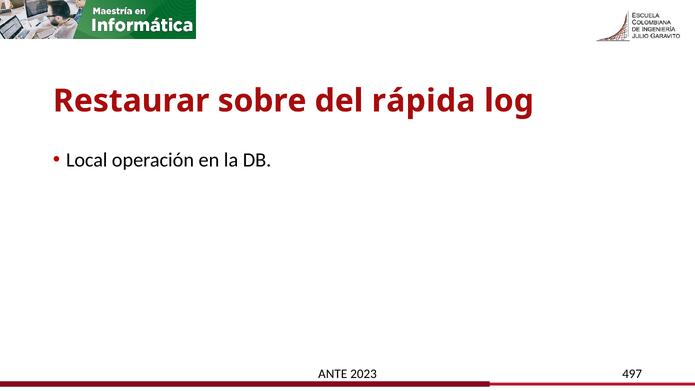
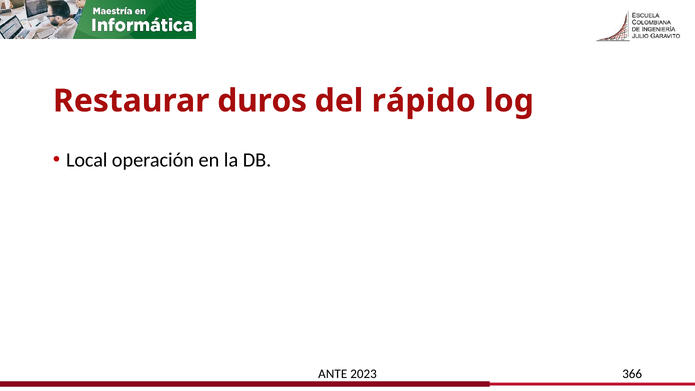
sobre: sobre -> duros (262, 101)
rápida: rápida -> rápido (424, 101)
497: 497 -> 366 (632, 374)
